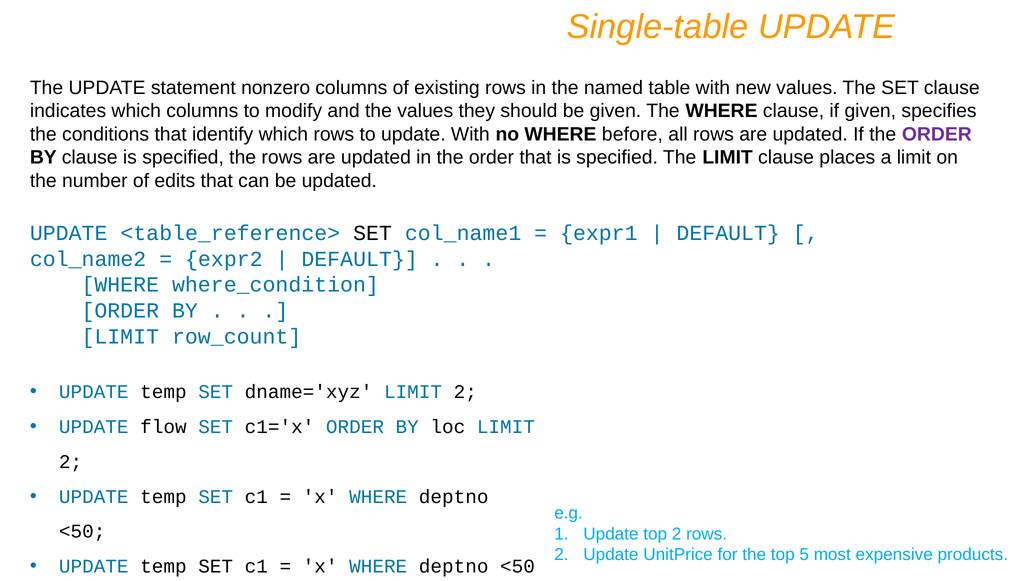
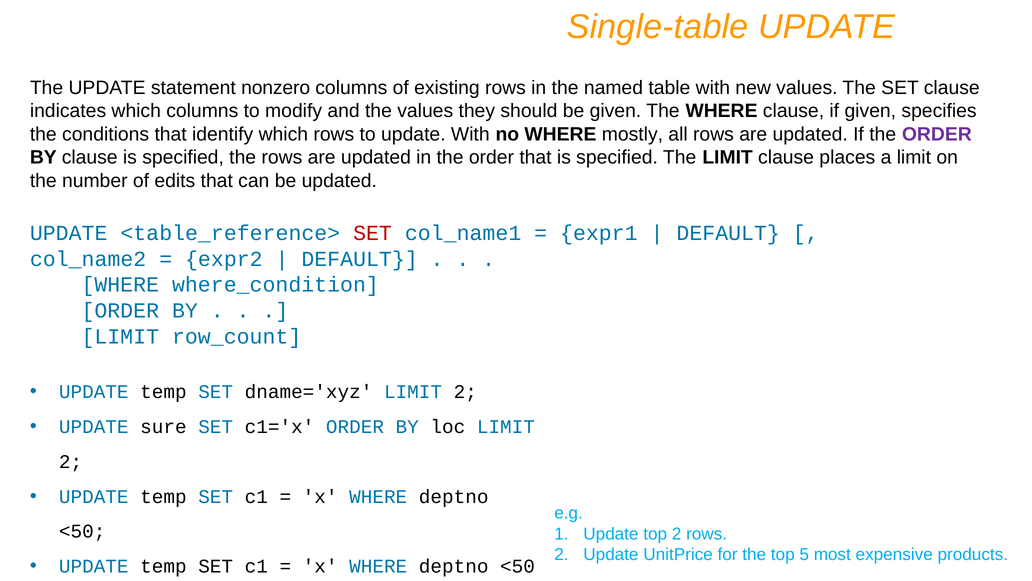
before: before -> mostly (632, 134)
SET colour: black -> red (373, 233)
flow: flow -> sure (163, 427)
